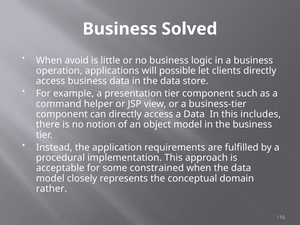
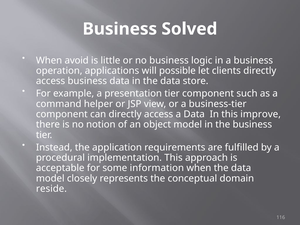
includes: includes -> improve (261, 114)
constrained: constrained -> information (157, 168)
rather: rather -> reside (51, 189)
